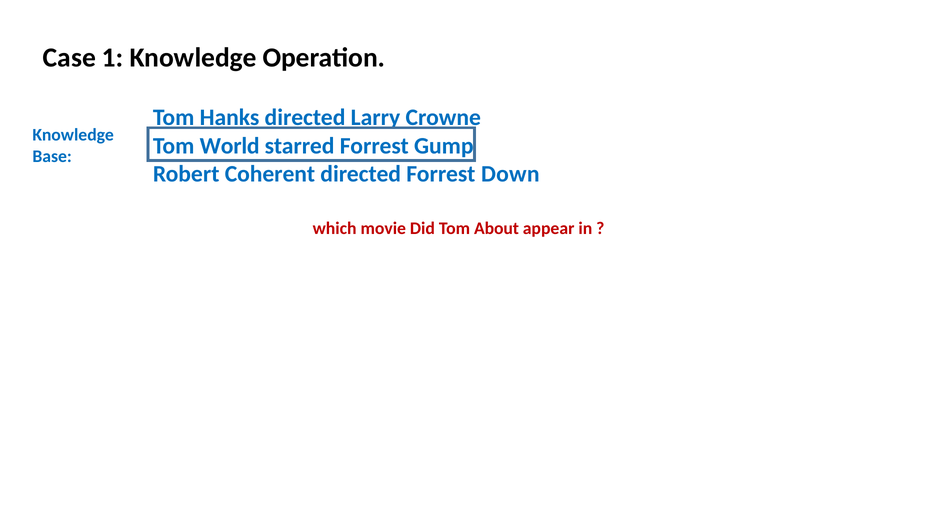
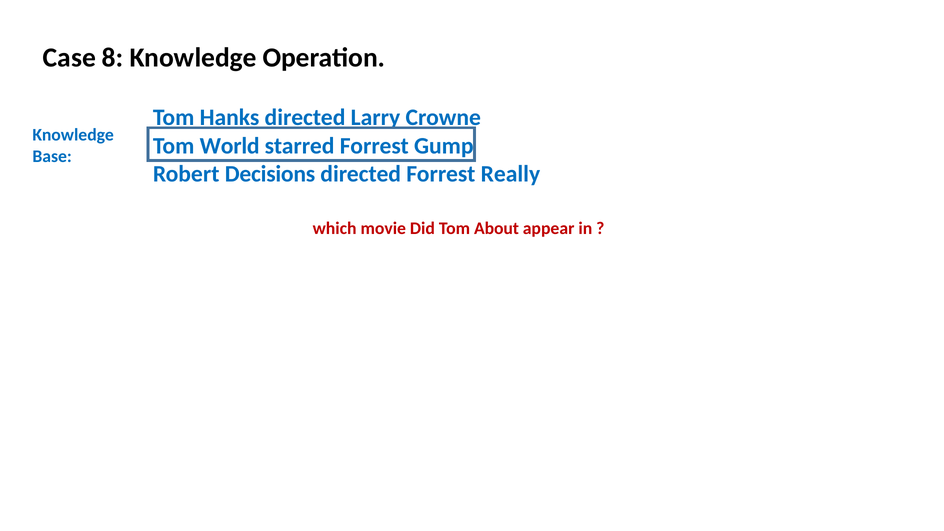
1: 1 -> 8 (113, 58)
Coherent: Coherent -> Decisions (270, 174)
Down: Down -> Really (510, 174)
